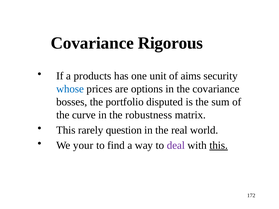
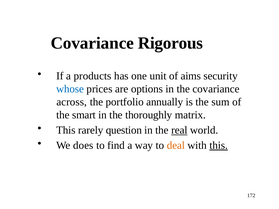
bosses: bosses -> across (72, 102)
disputed: disputed -> annually (165, 102)
curve: curve -> smart (84, 115)
robustness: robustness -> thoroughly (149, 115)
real underline: none -> present (179, 130)
your: your -> does (83, 146)
deal colour: purple -> orange (176, 146)
